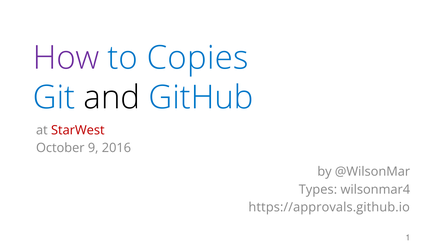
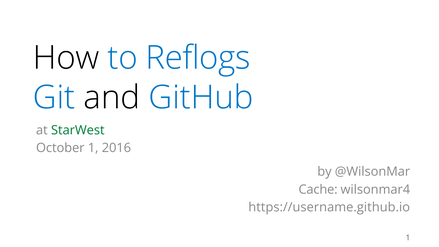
How colour: purple -> black (66, 58)
Copies: Copies -> Reflogs (198, 58)
StarWest colour: red -> green (78, 130)
October 9: 9 -> 1 (93, 148)
Types: Types -> Cache (318, 189)
https://approvals.github.io: https://approvals.github.io -> https://username.github.io (329, 207)
